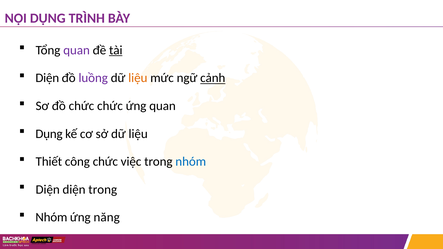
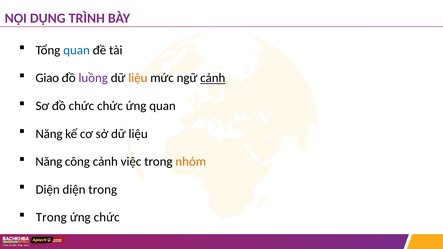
quan colour: purple -> blue (77, 50)
tài underline: present -> none (116, 50)
Diện: Diện -> Giao (47, 78)
Dụng: Dụng -> Năng (49, 134)
Thiết: Thiết -> Năng (49, 162)
công chức: chức -> cảnh (105, 162)
nhóm colour: blue -> orange (191, 162)
Nhóm: Nhóm -> Trong (51, 218)
ứng năng: năng -> chức (107, 218)
